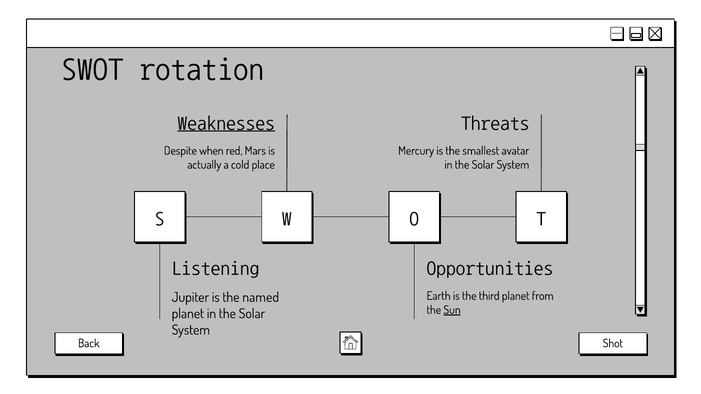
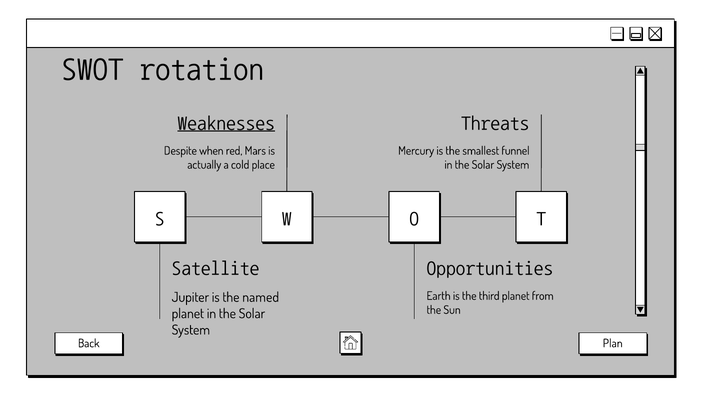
avatar: avatar -> funnel (515, 151)
Listening: Listening -> Satellite (216, 268)
Sun underline: present -> none (452, 310)
Shot: Shot -> Plan (613, 344)
